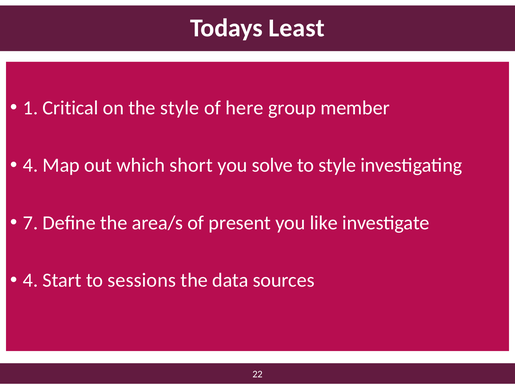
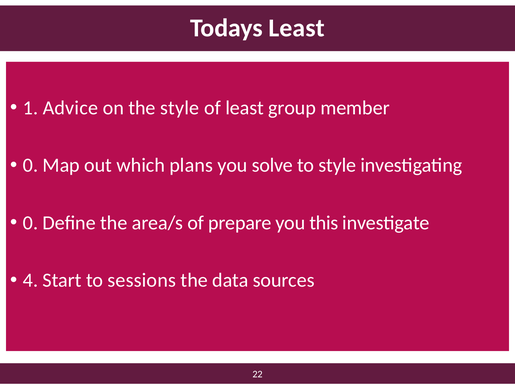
Critical: Critical -> Advice (70, 108)
of here: here -> least (245, 108)
4: 4 -> 0 (31, 165)
short: short -> plans (191, 165)
7: 7 -> 0 (31, 223)
present: present -> prepare (240, 223)
like: like -> this (324, 223)
